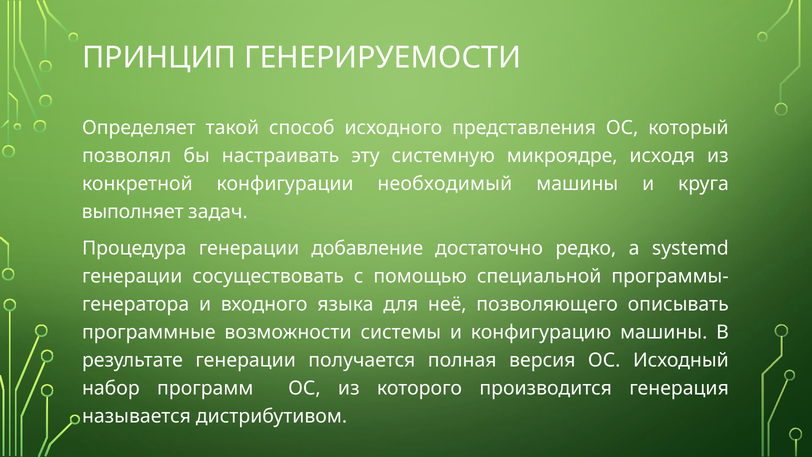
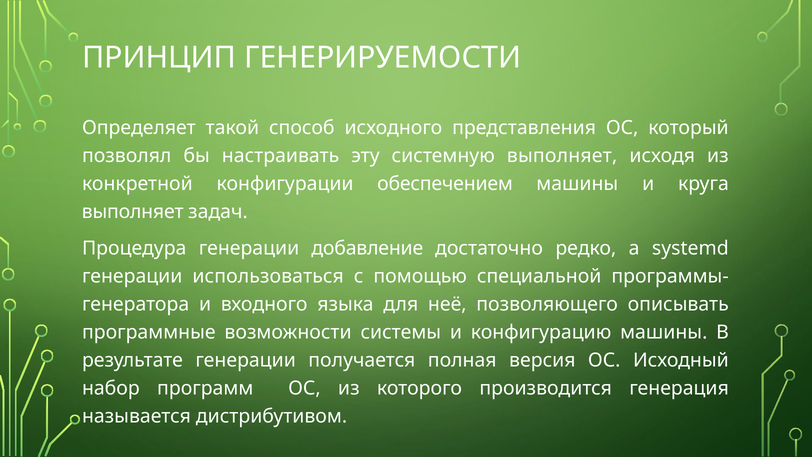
системную микроядре: микроядре -> выполняет (562, 156)
необходимый: необходимый -> обеспечением (445, 184)
сосуществовать: сосуществовать -> использоваться (268, 276)
